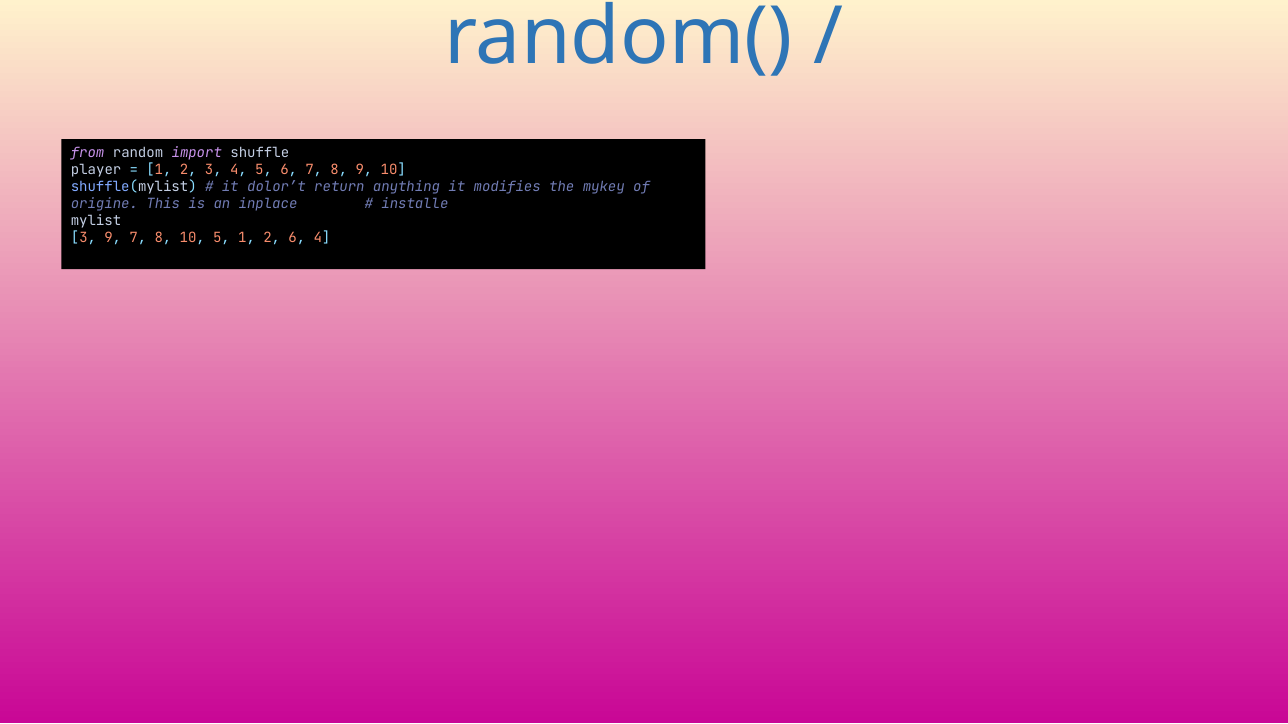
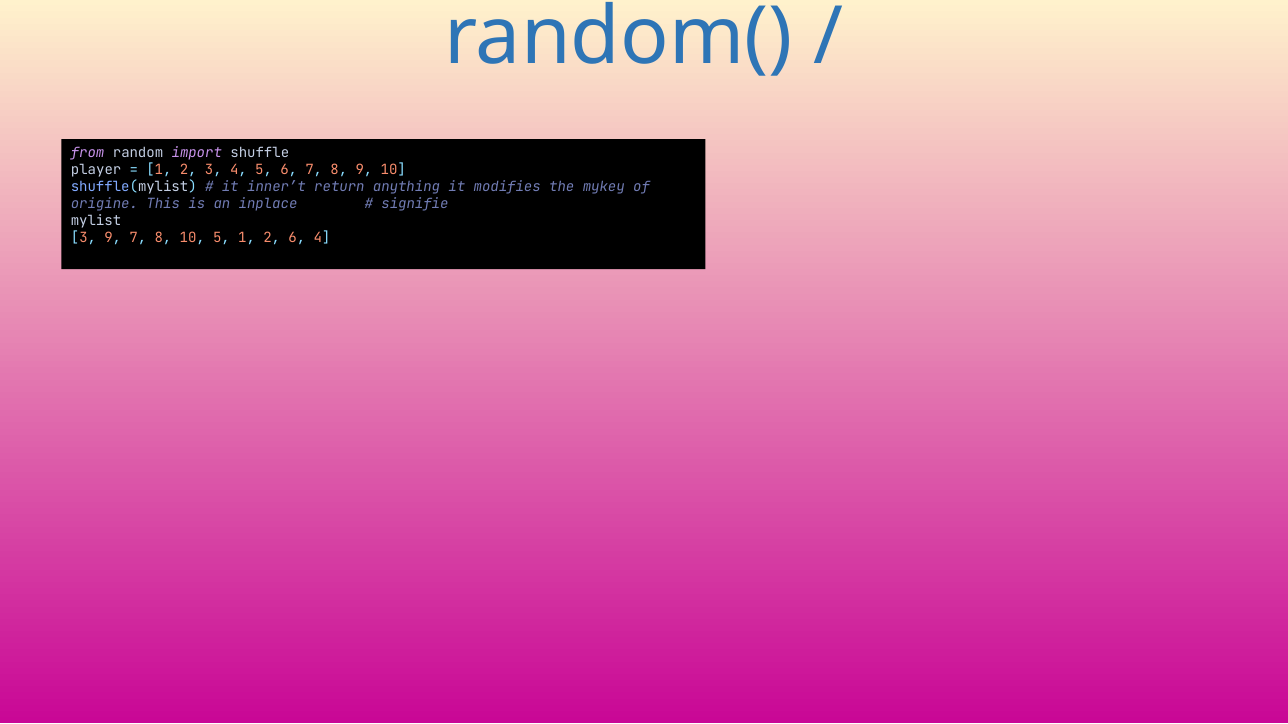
dolor’t: dolor’t -> inner’t (277, 187)
installe: installe -> signifie (415, 204)
